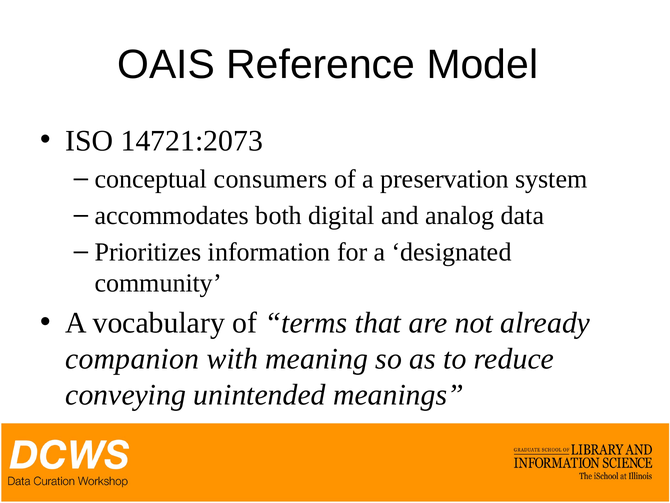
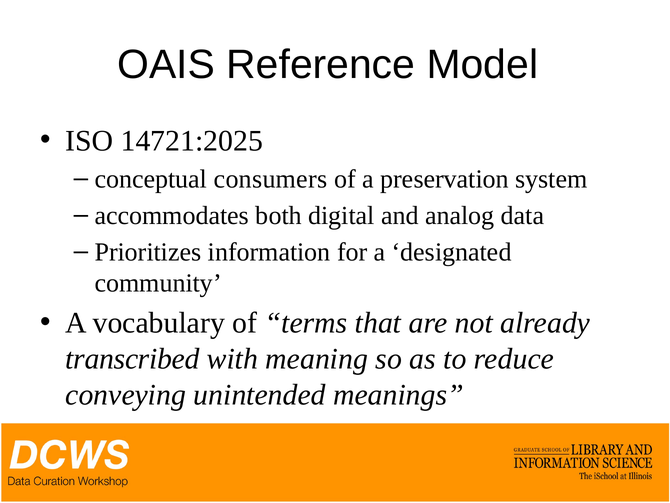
14721:2073: 14721:2073 -> 14721:2025 (192, 141)
companion: companion -> transcribed (132, 359)
